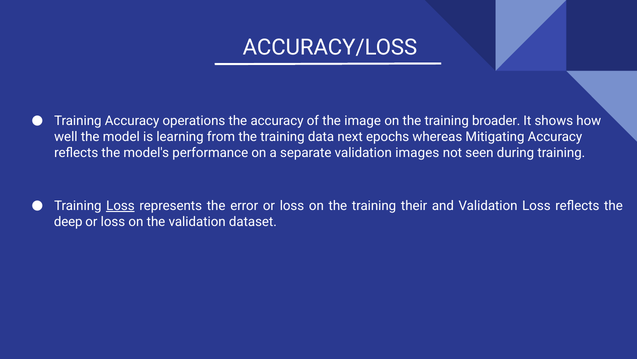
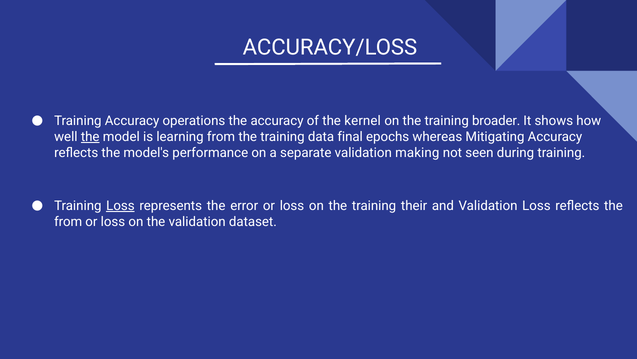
image: image -> kernel (363, 121)
the underline: none -> present (90, 136)
next: next -> final (350, 136)
images: images -> making (417, 152)
deep: deep -> from (68, 221)
